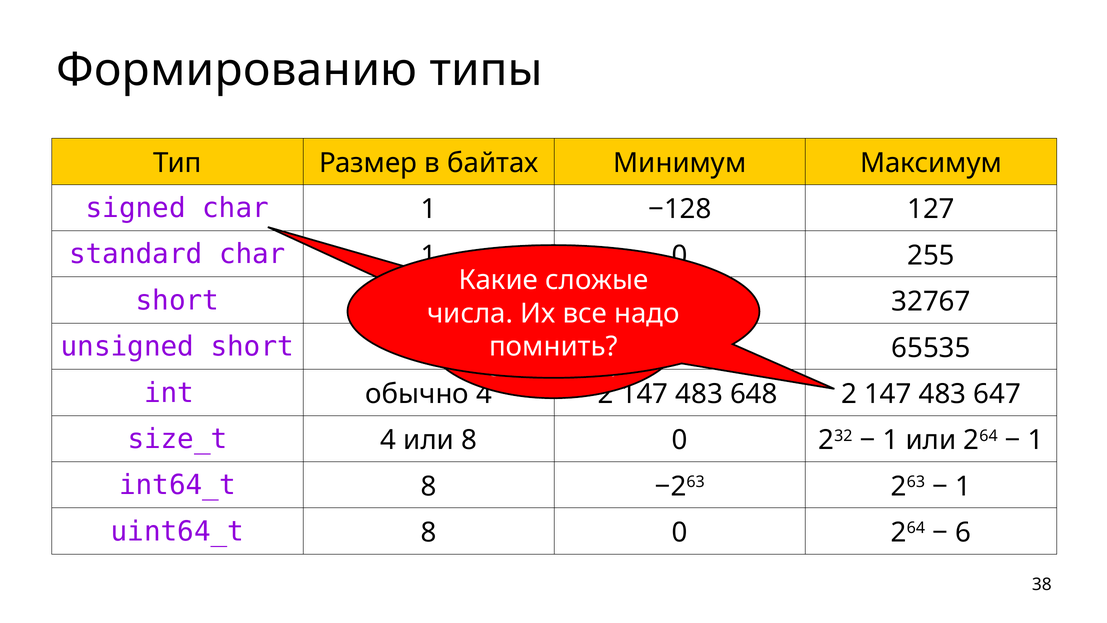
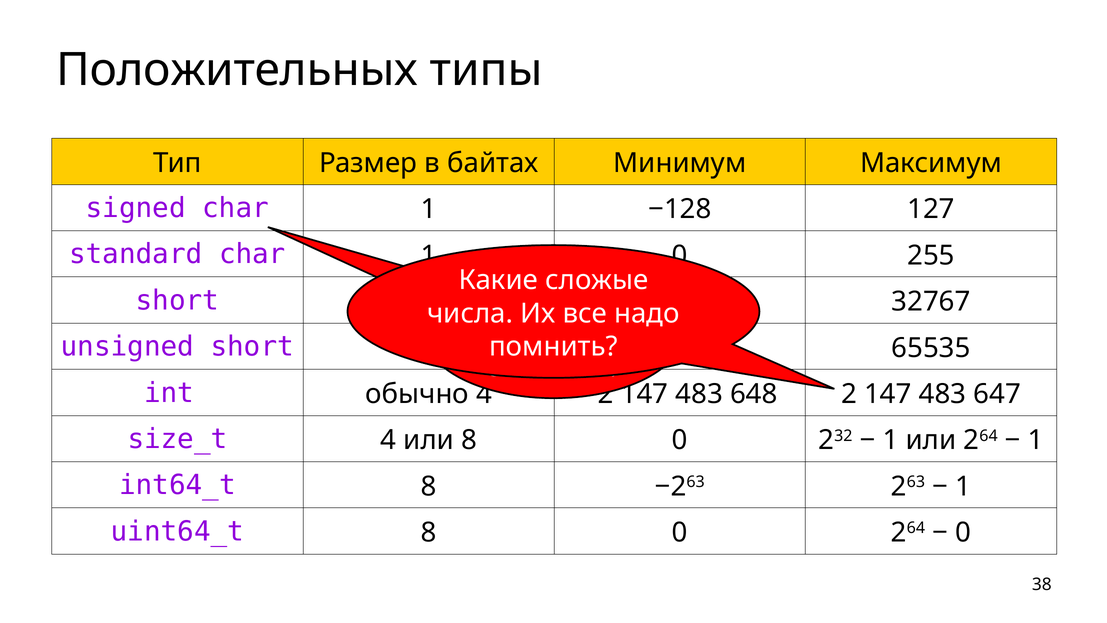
Формированию: Формированию -> Положительных (237, 70)
6: 6 -> 0 (963, 532)
